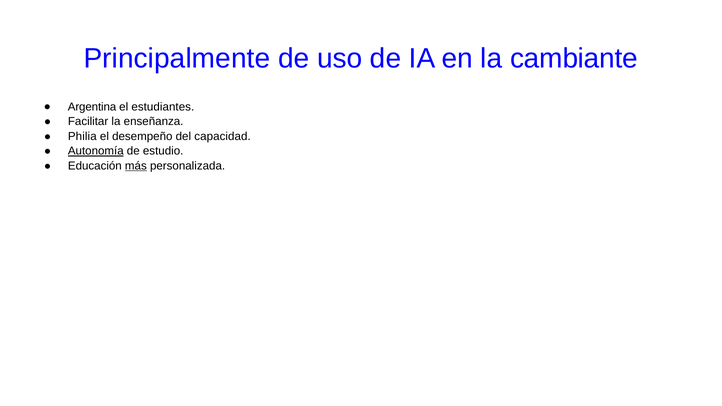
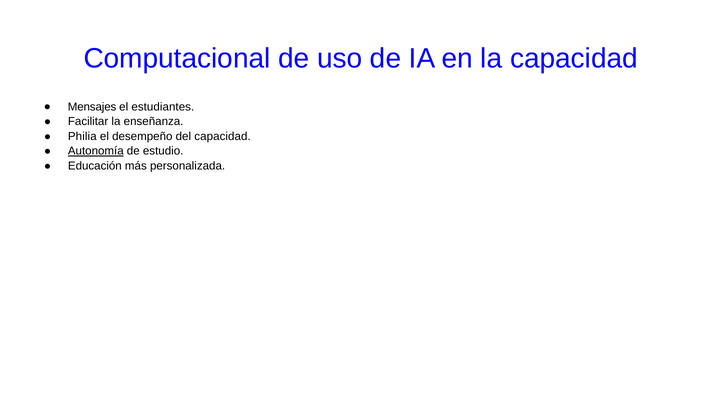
Principalmente: Principalmente -> Computacional (177, 58)
la cambiante: cambiante -> capacidad (574, 58)
Argentina: Argentina -> Mensajes (92, 107)
más underline: present -> none (136, 166)
